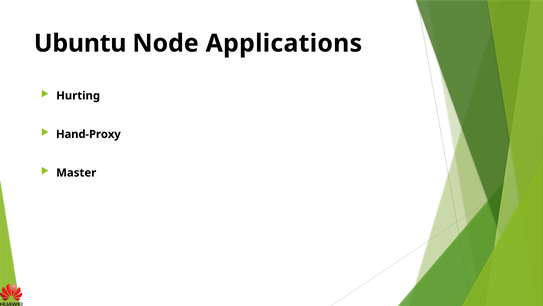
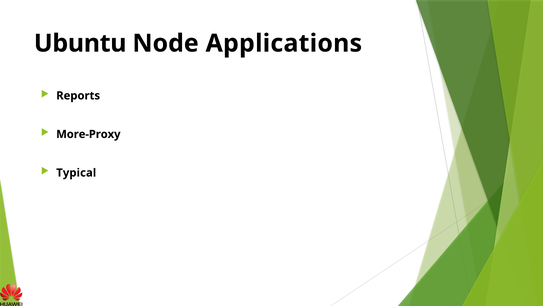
Hurting: Hurting -> Reports (78, 96)
Hand-Proxy: Hand-Proxy -> More-Proxy (88, 134)
Master: Master -> Typical (76, 172)
